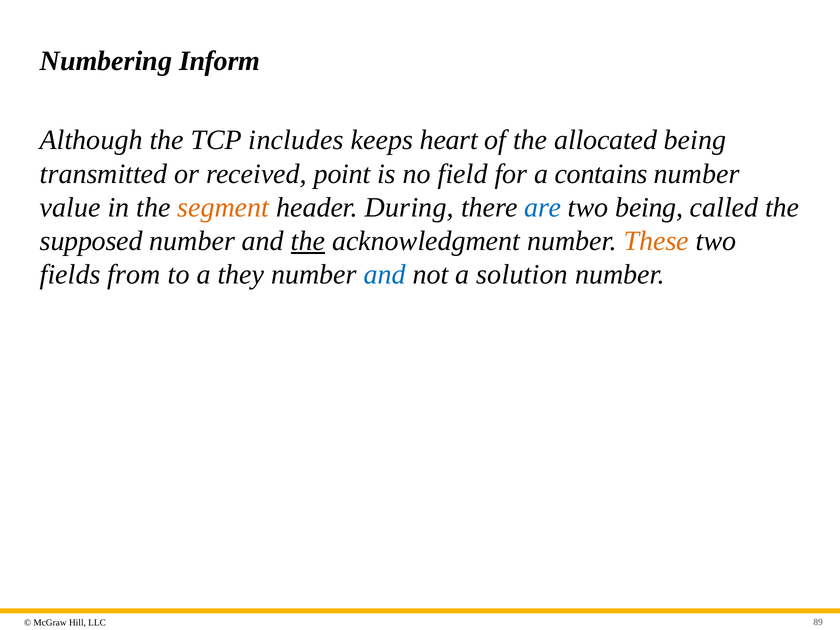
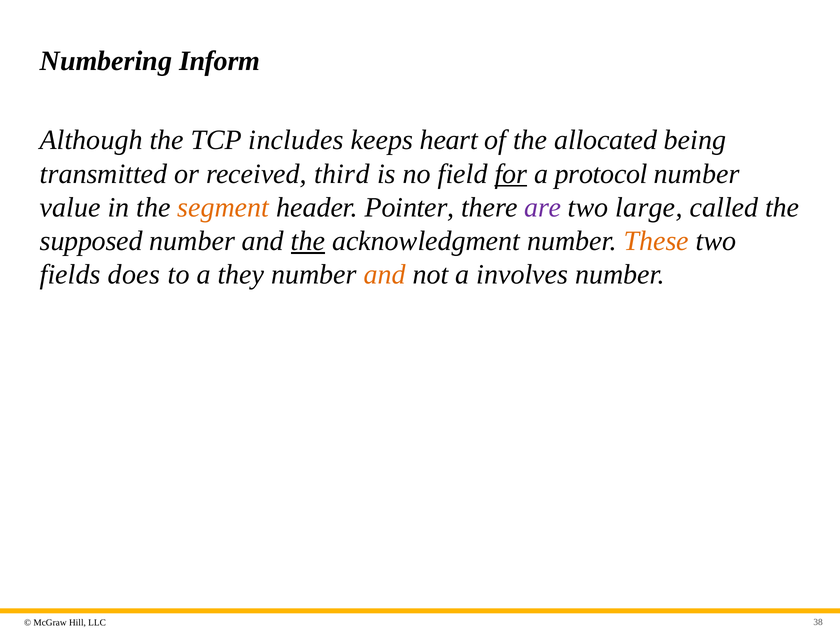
point: point -> third (342, 174)
for underline: none -> present (511, 174)
contains: contains -> protocol (601, 174)
During: During -> Pointer (410, 207)
are colour: blue -> purple (543, 207)
two being: being -> large (649, 207)
from: from -> does (134, 275)
and colour: blue -> orange (385, 275)
solution: solution -> involves (522, 275)
89: 89 -> 38 (818, 622)
